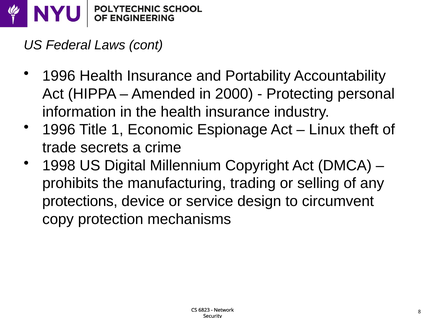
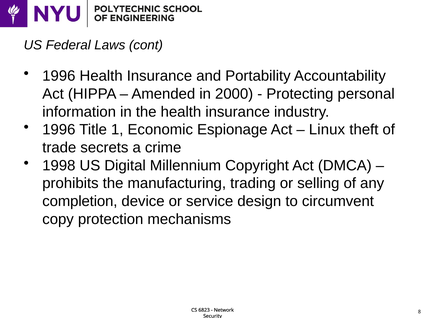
protections: protections -> completion (80, 201)
